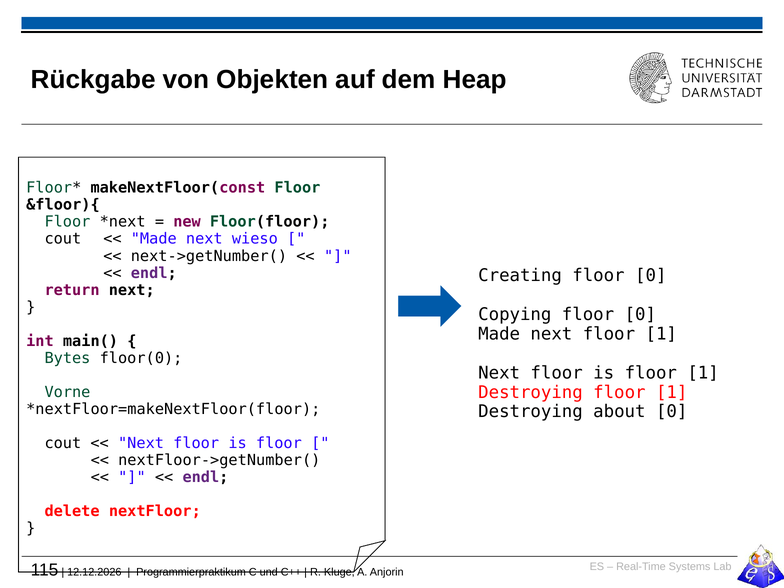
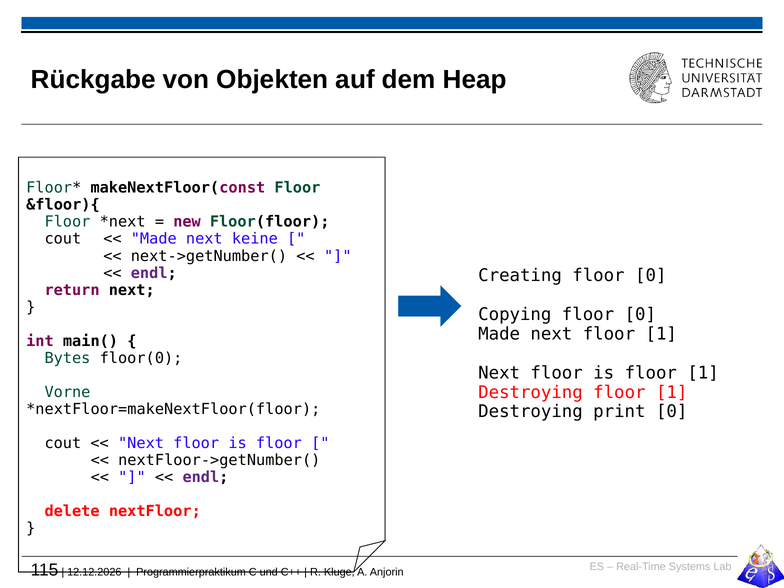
wieso: wieso -> keine (255, 239)
about: about -> print (619, 412)
